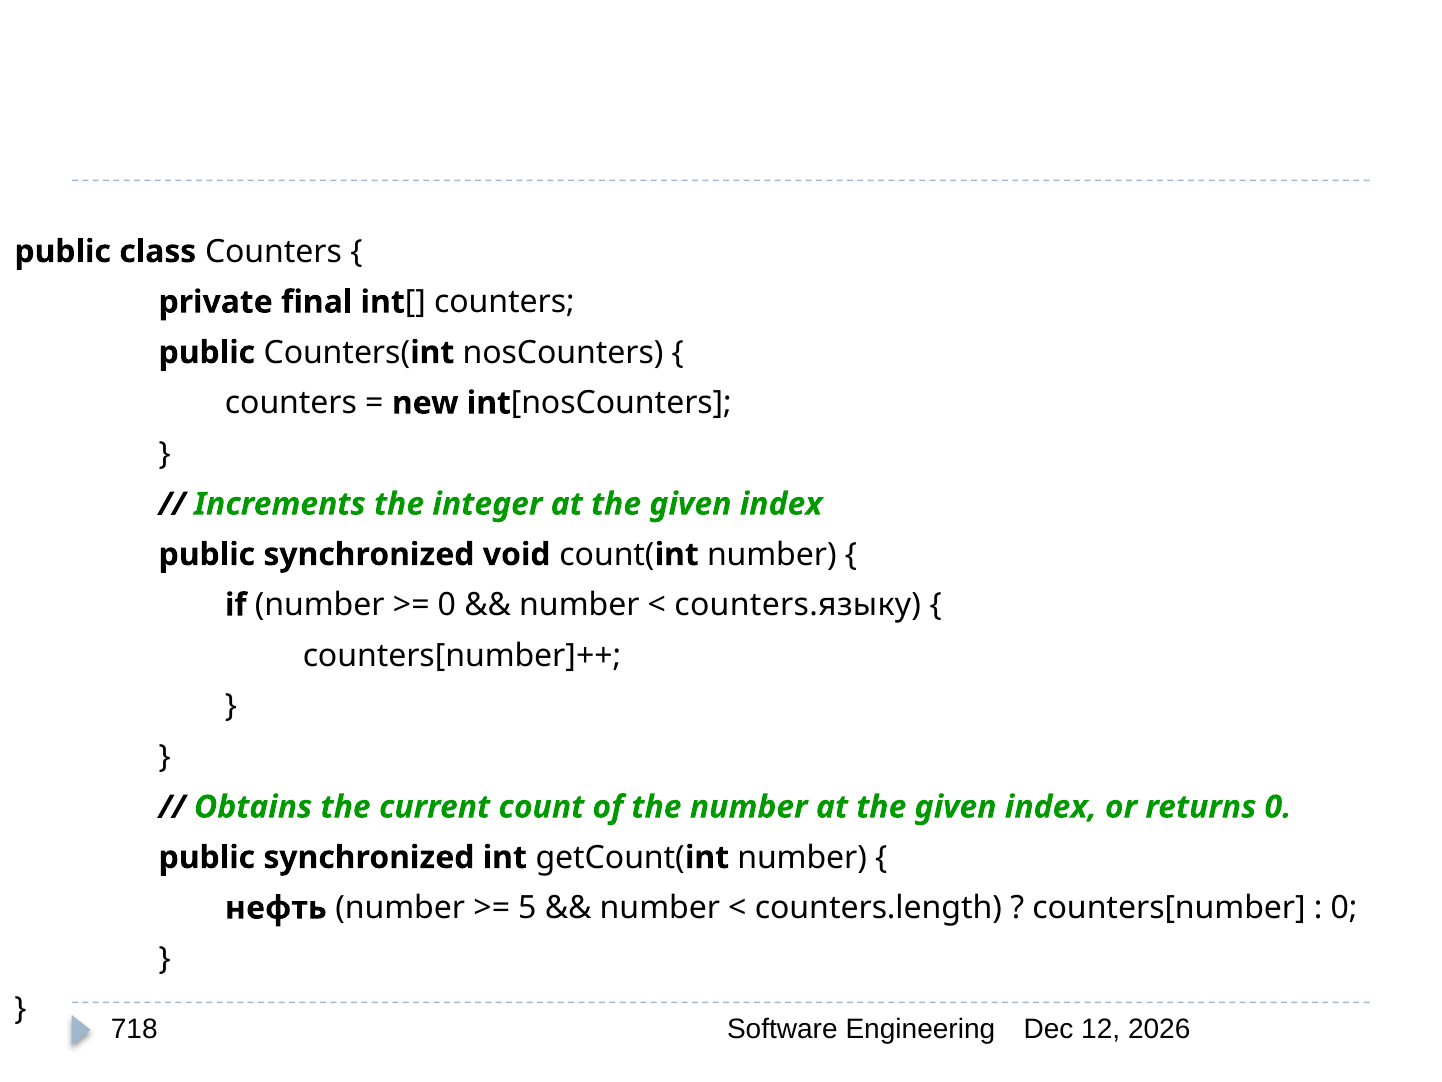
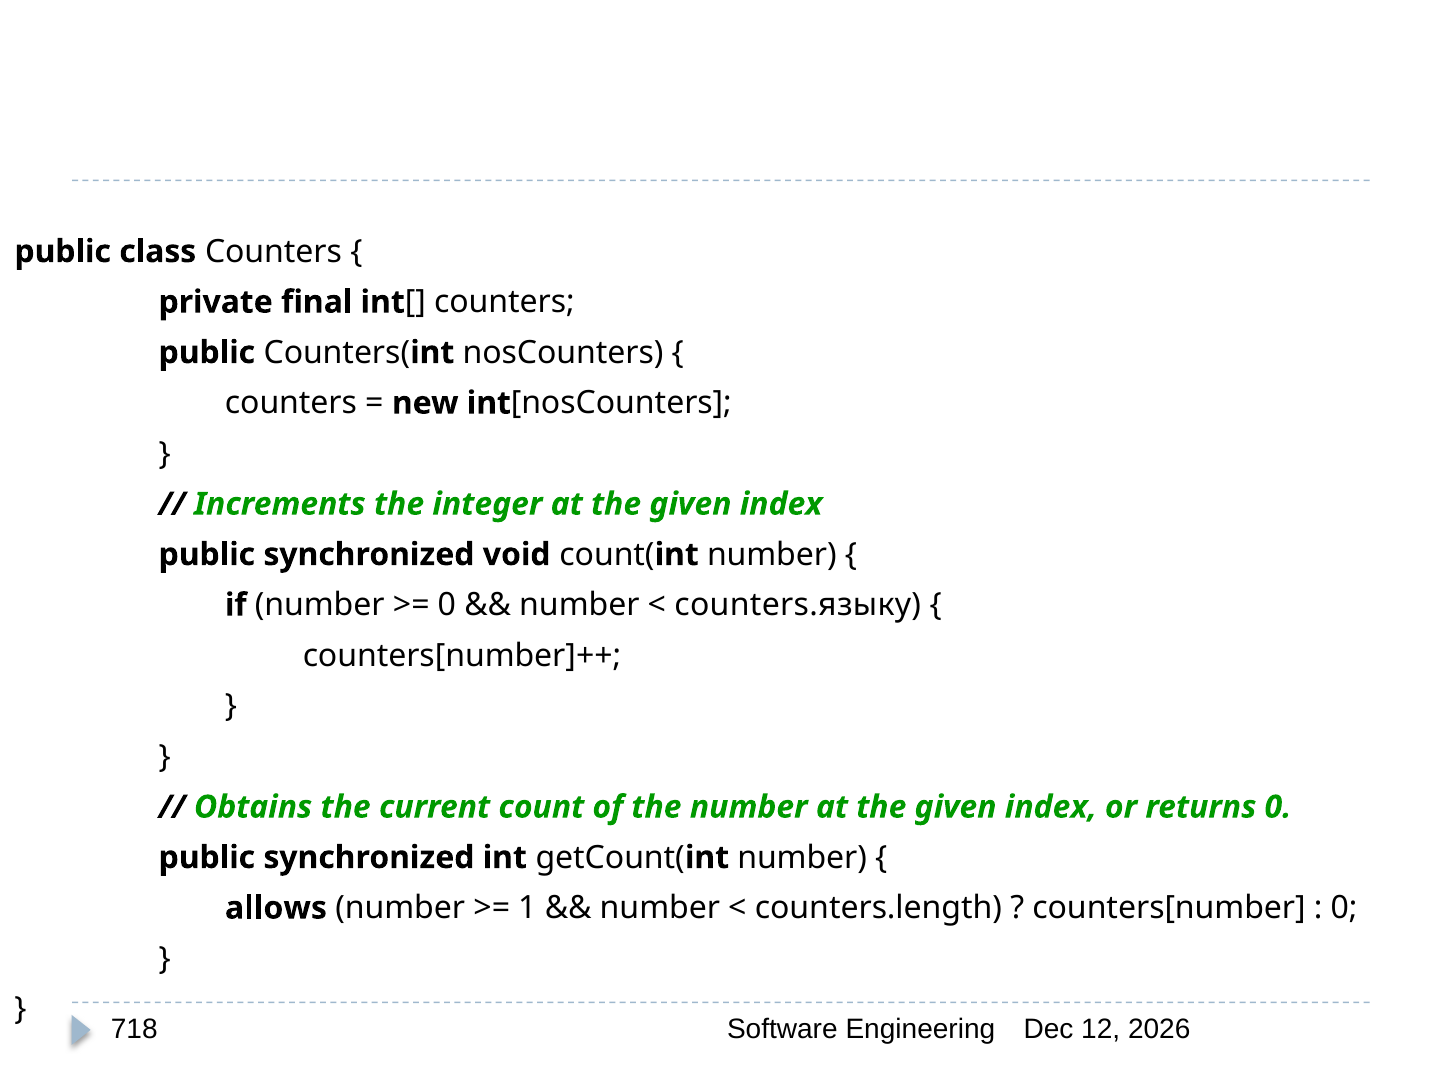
нефть: нефть -> allows (276, 908)
5: 5 -> 1 (527, 908)
